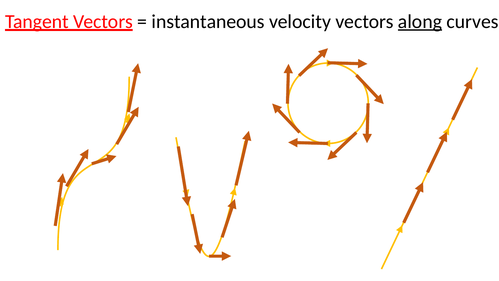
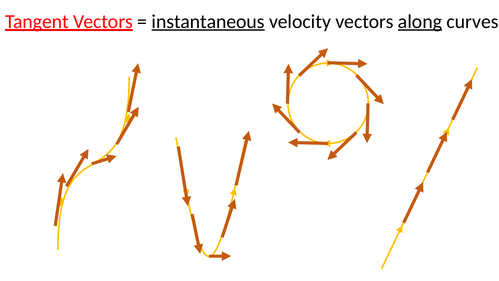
instantaneous underline: none -> present (208, 21)
